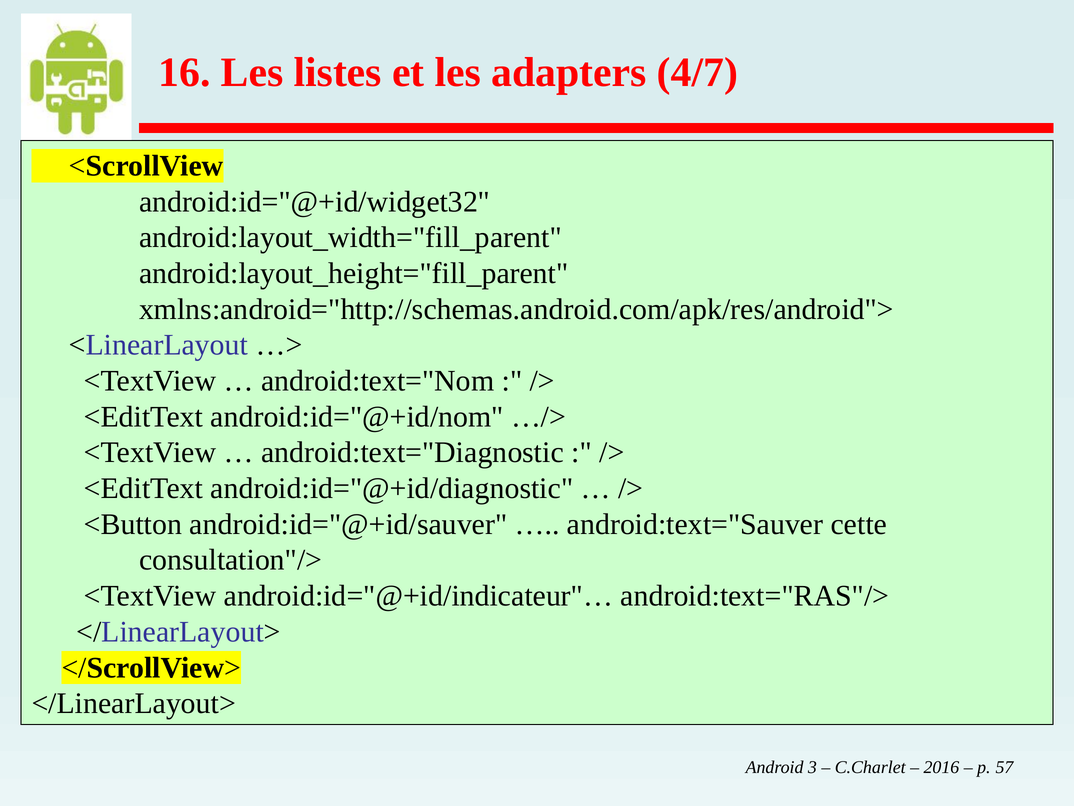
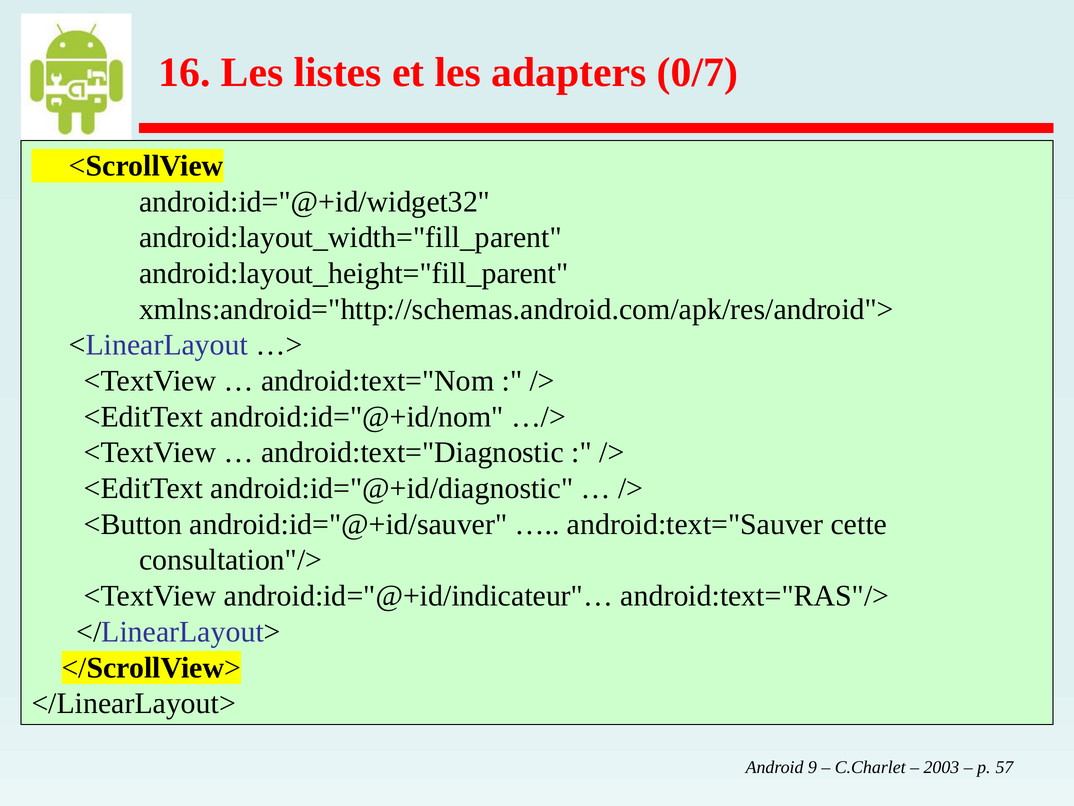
4/7: 4/7 -> 0/7 (697, 72)
3: 3 -> 9 (812, 767)
2016: 2016 -> 2003 (941, 767)
